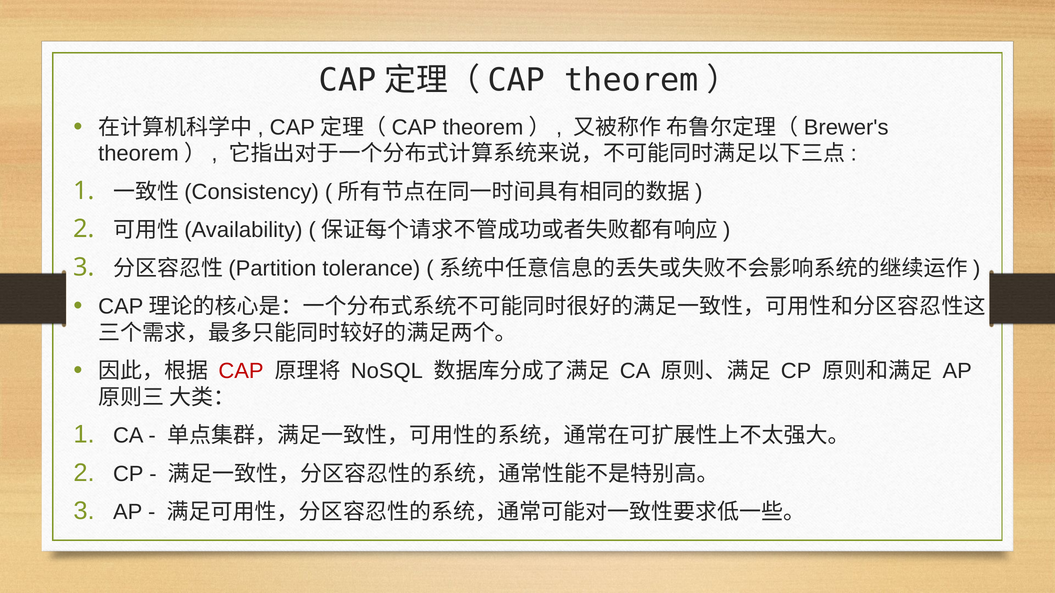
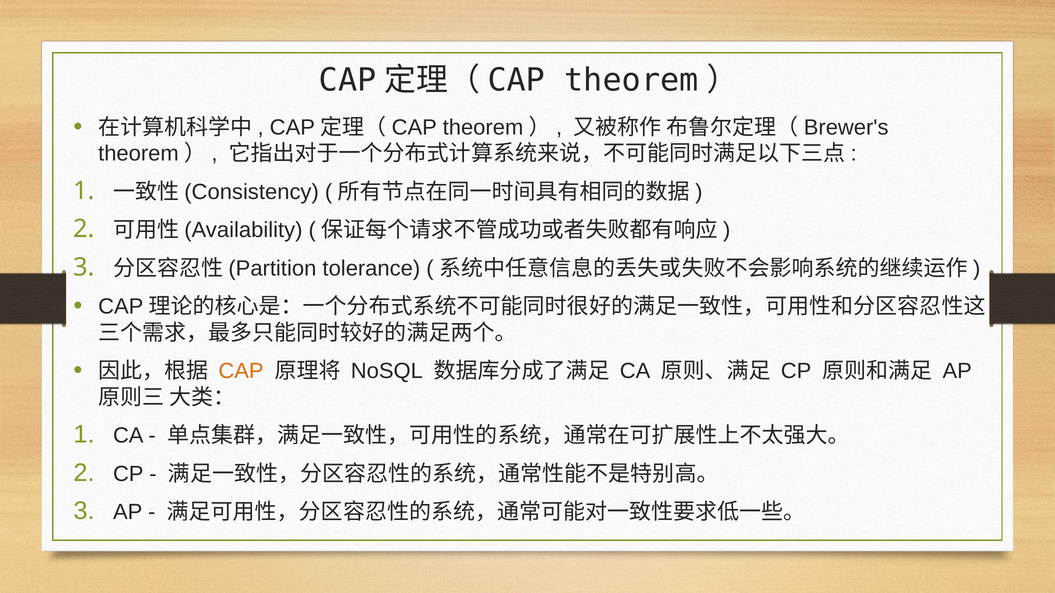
CAP colour: red -> orange (241, 371)
